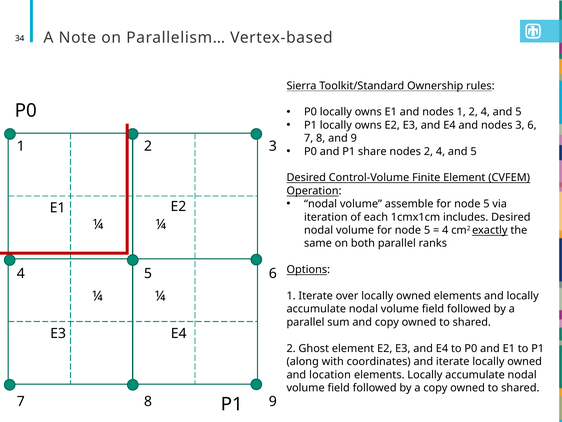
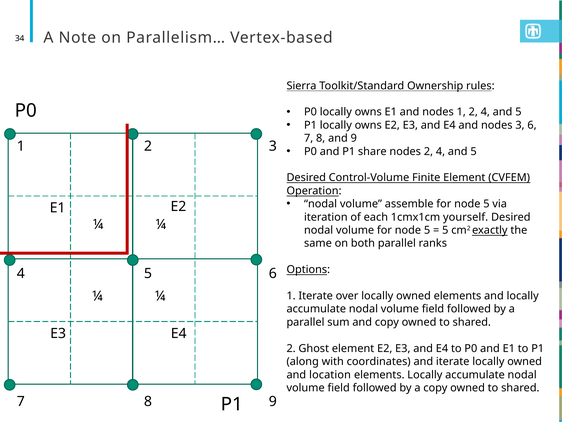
includes: includes -> yourself (466, 217)
4: 4 -> 5 (445, 230)
